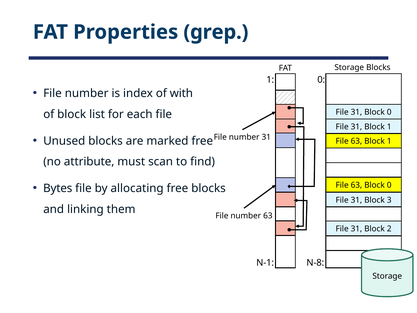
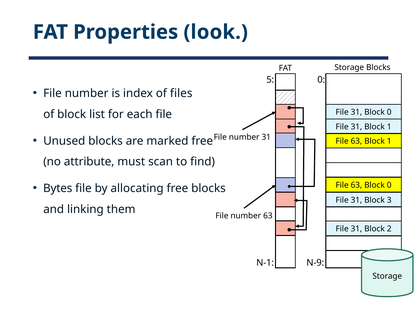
grep: grep -> look (216, 32)
1: 1 -> 5 (270, 80)
with: with -> files (181, 93)
N-8: N-8 -> N-9 (315, 262)
